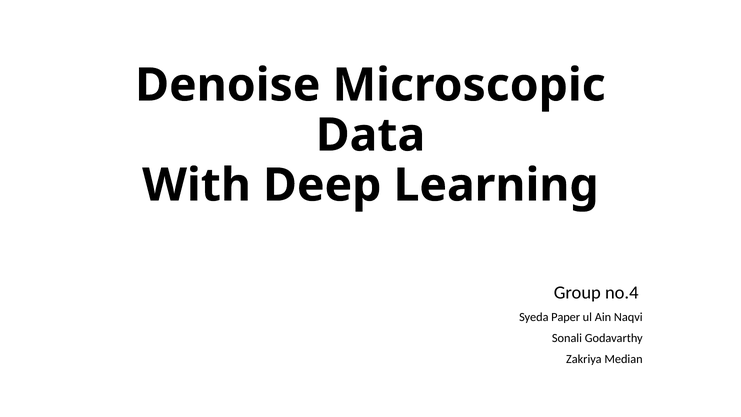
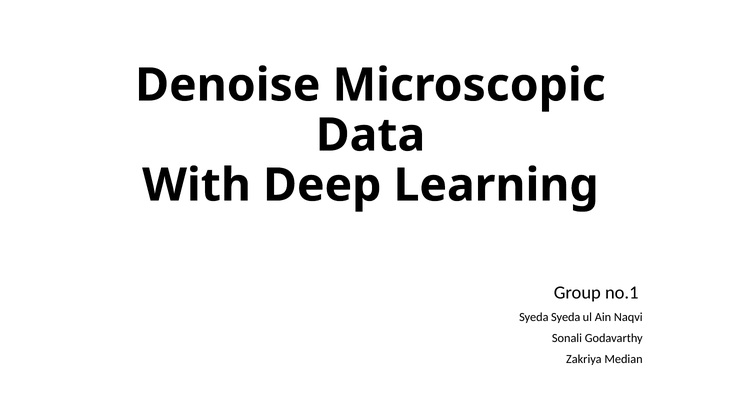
no.4: no.4 -> no.1 (622, 292)
Syeda Paper: Paper -> Syeda (566, 317)
